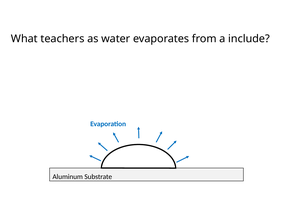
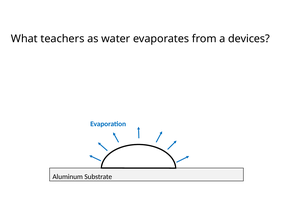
include: include -> devices (249, 39)
